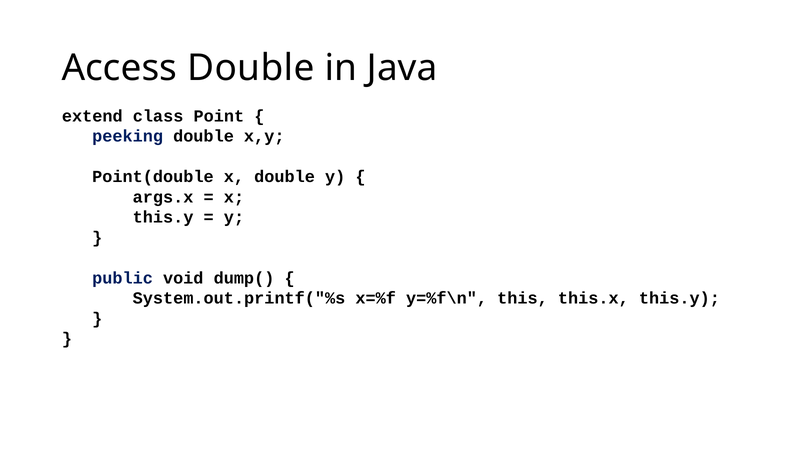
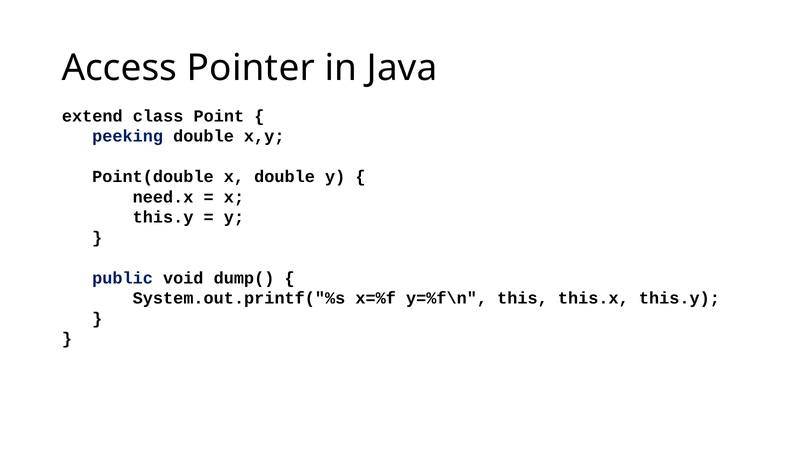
Access Double: Double -> Pointer (251, 68)
args.x: args.x -> need.x (163, 197)
